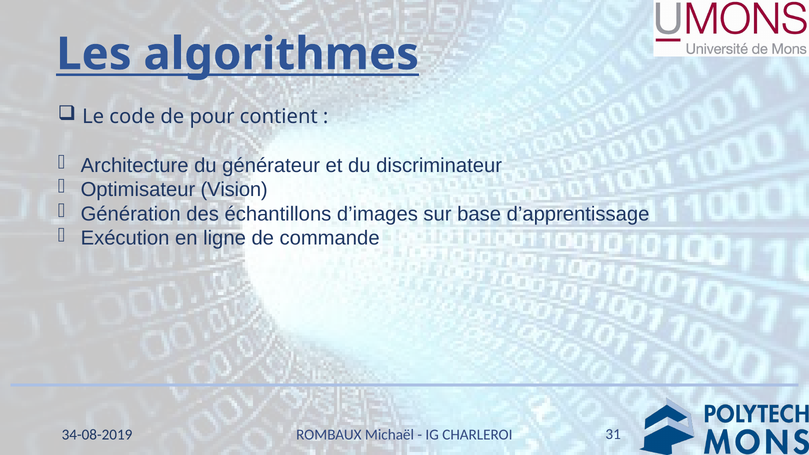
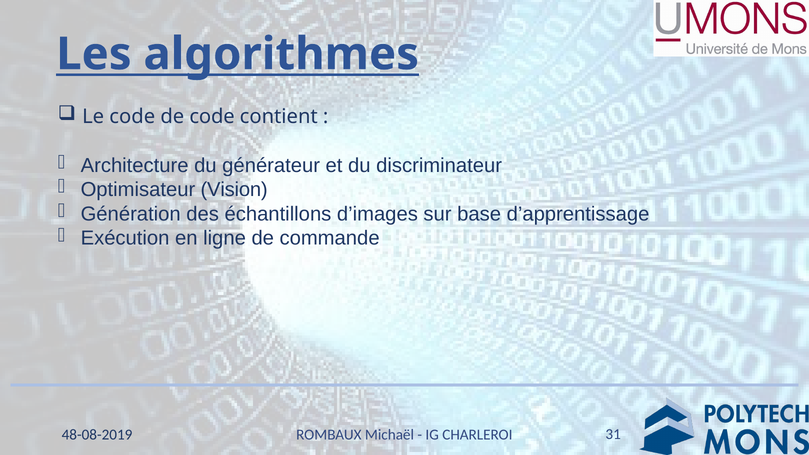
de pour: pour -> code (212, 117)
34-08-2019: 34-08-2019 -> 48-08-2019 (97, 435)
